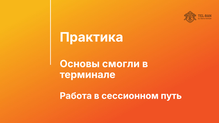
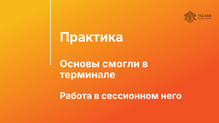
путь: путь -> него (171, 96)
